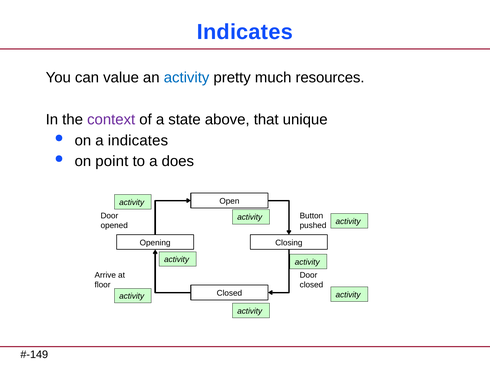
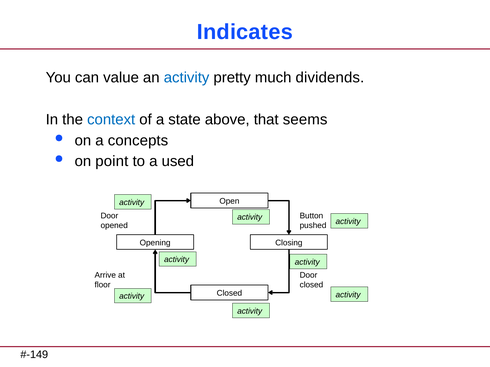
resources: resources -> dividends (330, 78)
context colour: purple -> blue (111, 120)
unique: unique -> seems (305, 120)
a indicates: indicates -> concepts (138, 141)
does: does -> used (178, 162)
